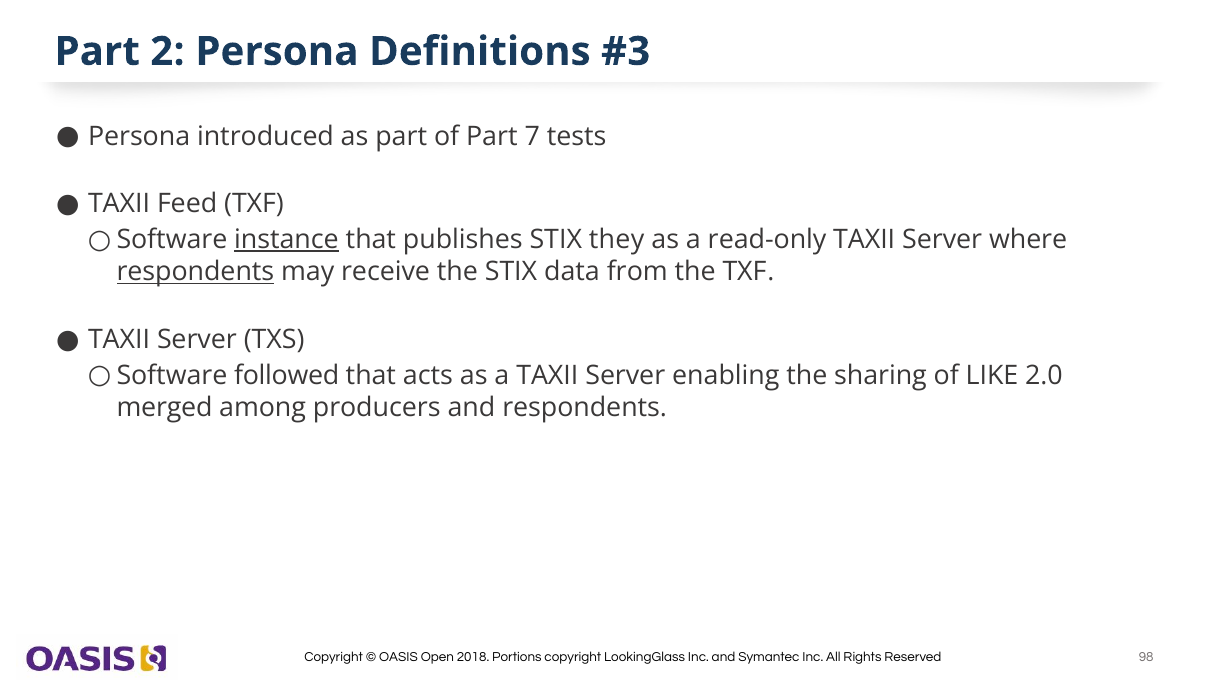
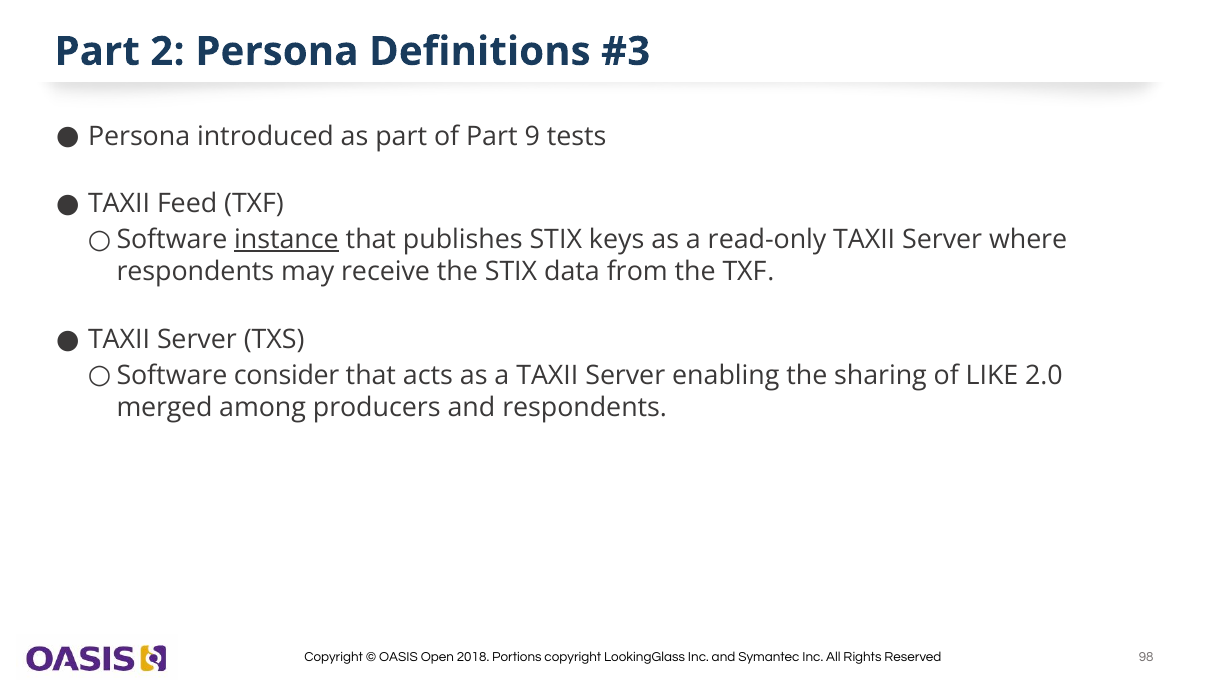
7: 7 -> 9 (532, 136)
they: they -> keys (617, 240)
respondents underline: present -> none (195, 272)
followed: followed -> consider (287, 375)
